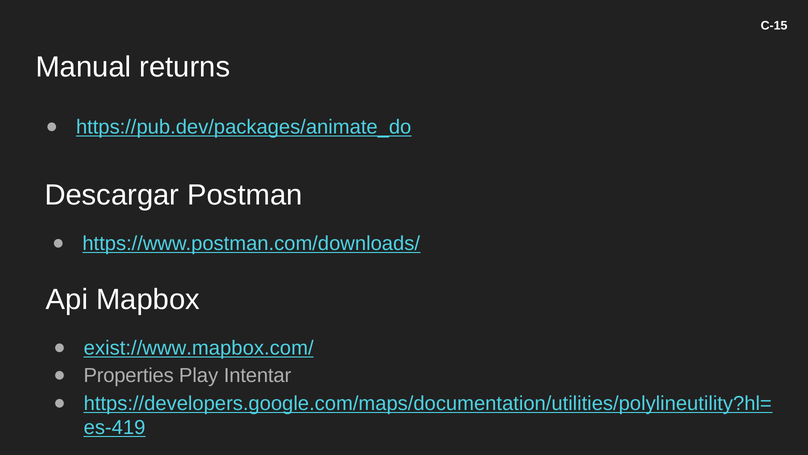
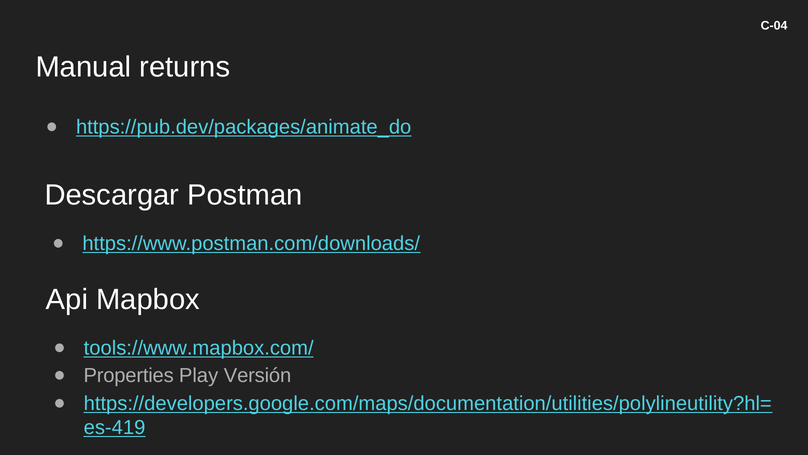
C-15: C-15 -> C-04 (774, 26)
exist://www.mapbox.com/: exist://www.mapbox.com/ -> tools://www.mapbox.com/ (199, 348)
Intentar: Intentar -> Versión (258, 375)
